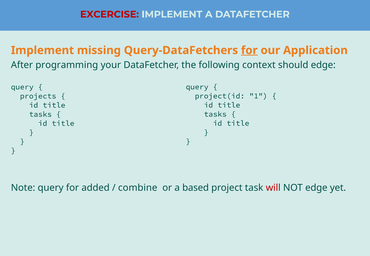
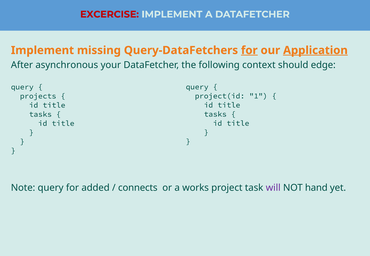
Application underline: none -> present (315, 50)
programming: programming -> asynchronous (67, 65)
combine: combine -> connects (138, 188)
based: based -> works (196, 188)
will colour: red -> purple (273, 188)
NOT edge: edge -> hand (316, 188)
